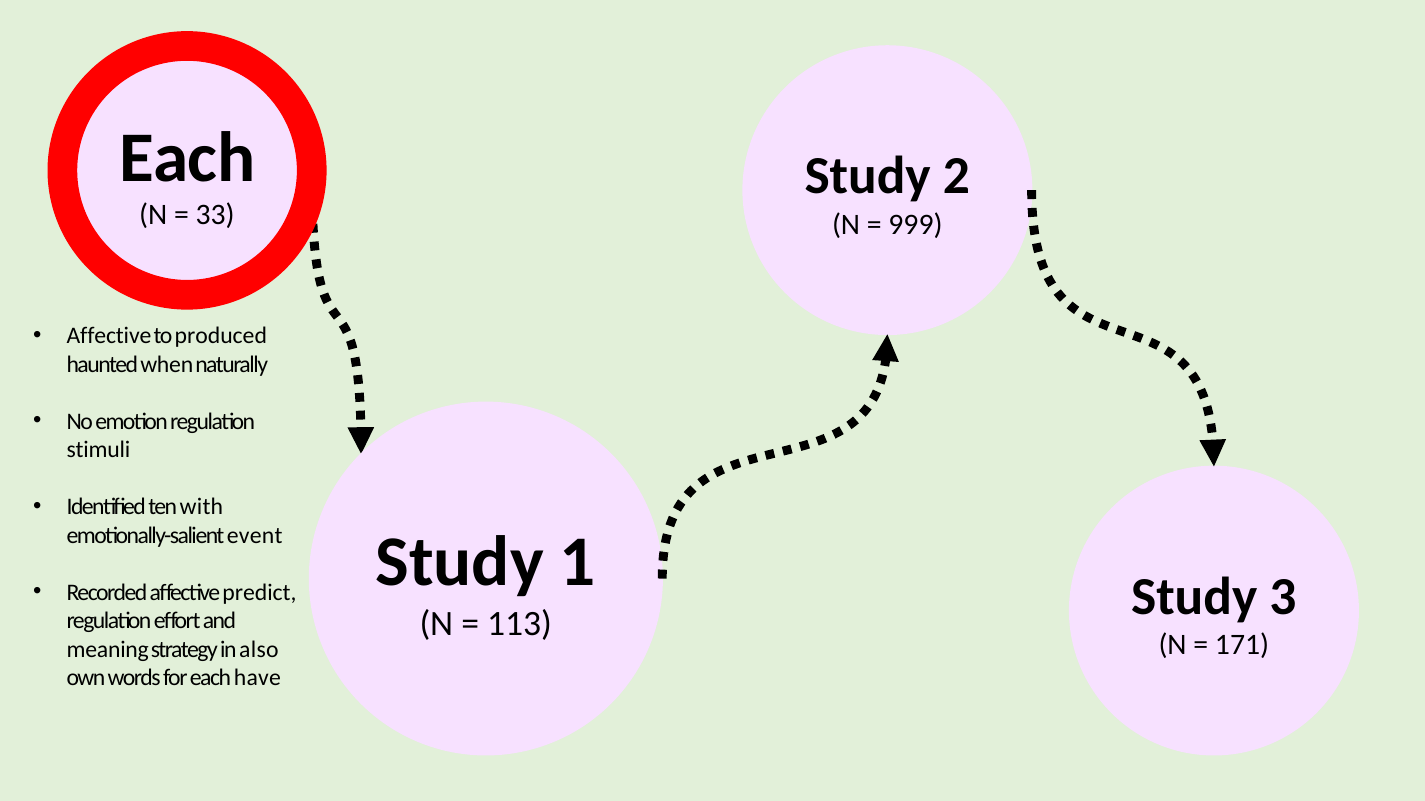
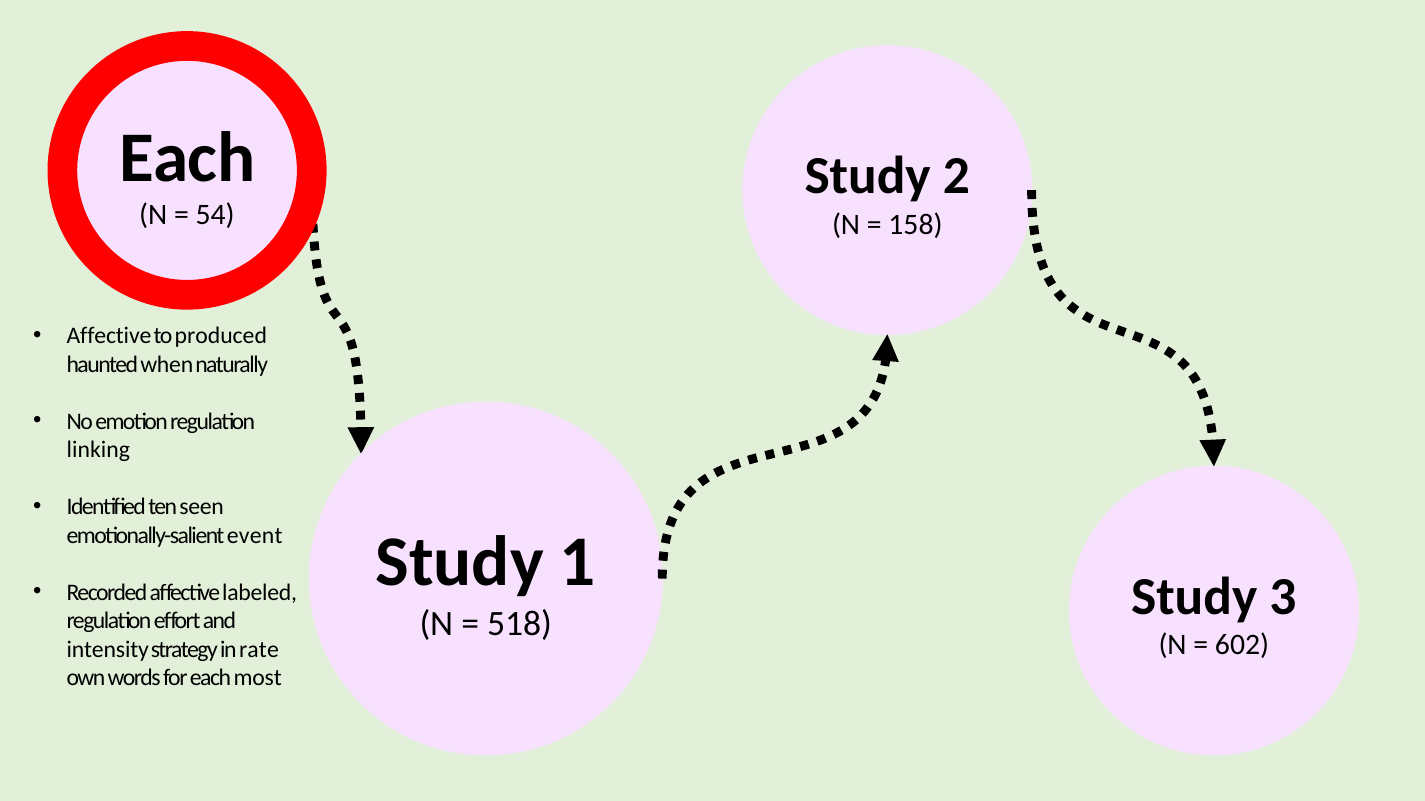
33: 33 -> 54 (215, 215)
999: 999 -> 158 (915, 224)
stimuli: stimuli -> linking (98, 450)
with: with -> seen (202, 507)
predict: predict -> labeled (260, 593)
113: 113 -> 518 (520, 624)
171: 171 -> 602 (1242, 645)
meaning: meaning -> intensity (108, 650)
also: also -> rate (259, 650)
have: have -> most (258, 678)
